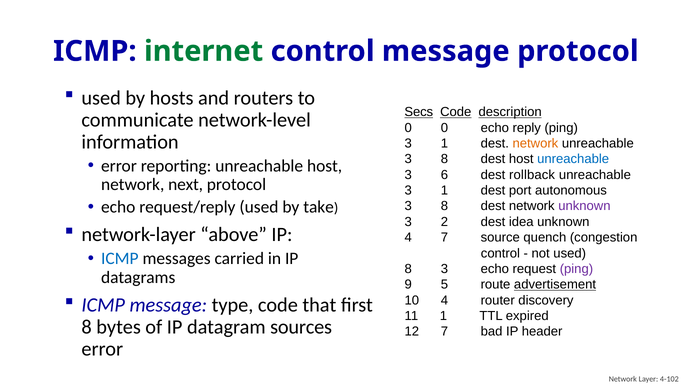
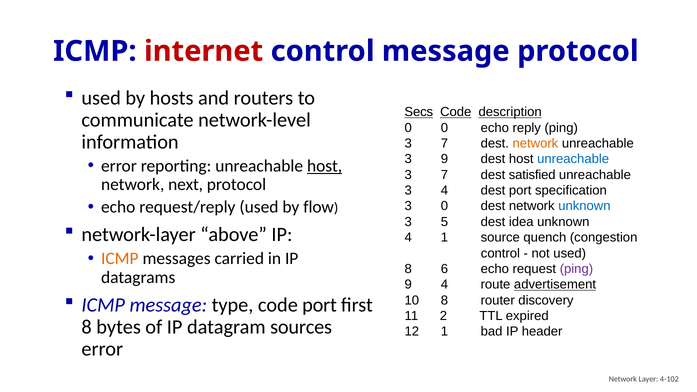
internet colour: green -> red (204, 51)
1: 1 -> 7 (444, 143)
8: 8 -> 9 (444, 159)
host underline: none -> present (325, 166)
6: 6 -> 7 (444, 175)
rollback: rollback -> satisfied (532, 175)
1: 1 -> 4 (444, 191)
autonomous: autonomous -> specification (571, 191)
take: take -> flow (319, 207)
8: 8 -> 0 (444, 206)
unknown colour: purple -> blue (584, 206)
2: 2 -> 5 (444, 222)
4 7: 7 -> 1 (444, 238)
ICMP colour: blue -> orange (120, 259)
8 3: 3 -> 6 (444, 269)
9 5: 5 -> 4 (444, 285)
10 4: 4 -> 8 (444, 300)
code that: that -> port (320, 305)
11 1: 1 -> 2 (443, 316)
12 7: 7 -> 1 (444, 332)
